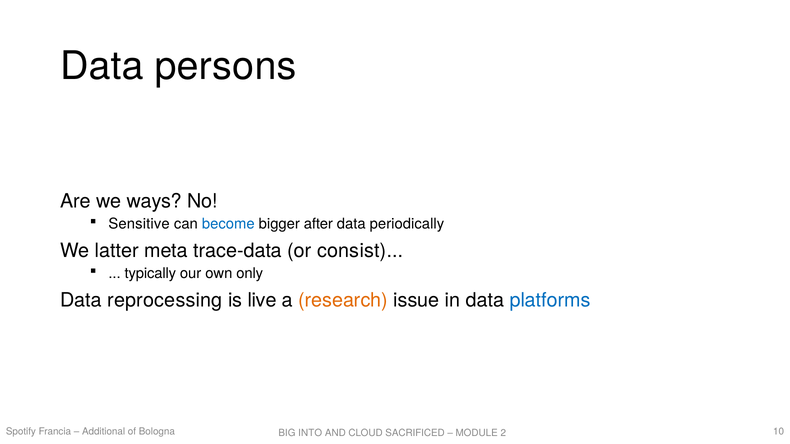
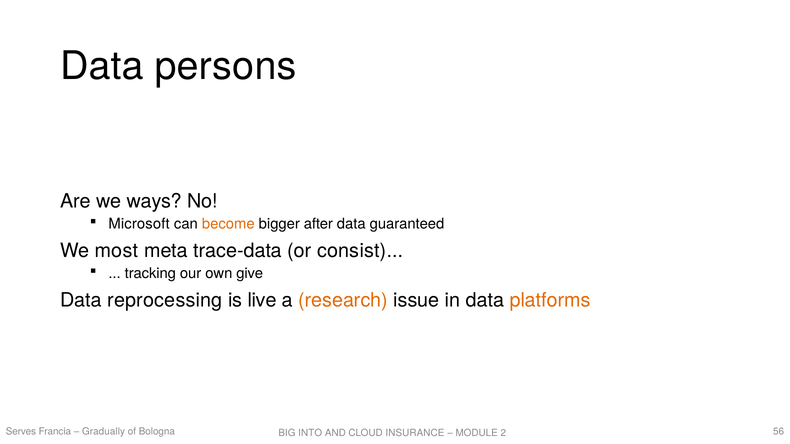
Sensitive: Sensitive -> Microsoft (139, 224)
become colour: blue -> orange (228, 224)
periodically: periodically -> guaranteed (407, 224)
latter: latter -> most (117, 251)
typically: typically -> tracking (150, 274)
only: only -> give (250, 274)
platforms colour: blue -> orange (550, 301)
Spotify: Spotify -> Serves (21, 432)
Additional: Additional -> Gradually (104, 432)
10: 10 -> 56 (779, 432)
SACRIFICED: SACRIFICED -> INSURANCE (415, 433)
